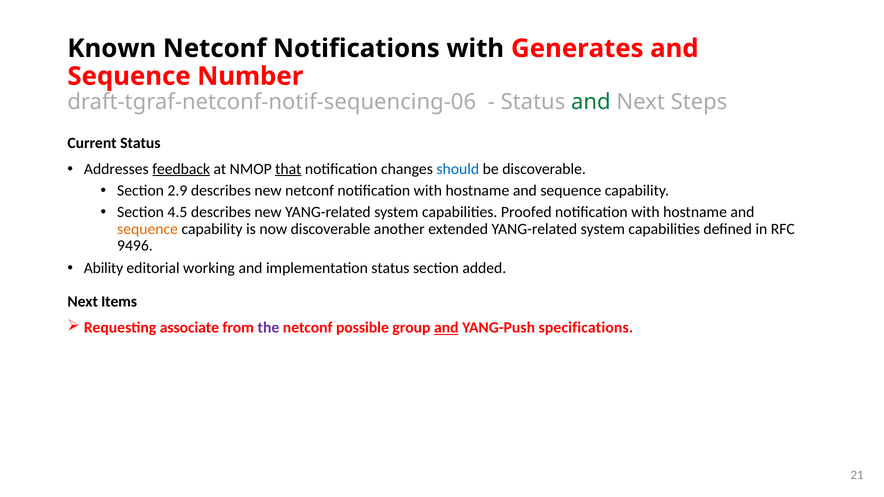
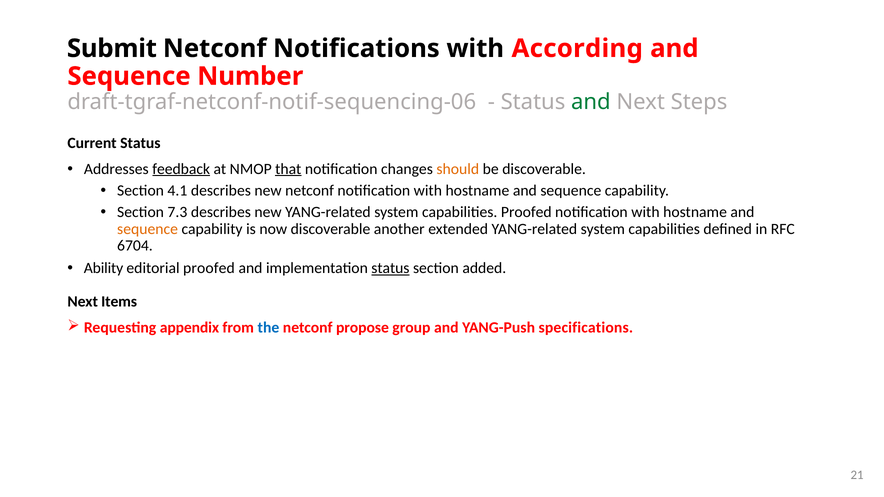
Known: Known -> Submit (112, 48)
Generates: Generates -> According (577, 48)
should colour: blue -> orange (458, 169)
2.9: 2.9 -> 4.1 (177, 191)
4.5: 4.5 -> 7.3 (177, 212)
9496: 9496 -> 6704 (135, 246)
editorial working: working -> proofed (209, 268)
status underline: none -> present (390, 268)
associate: associate -> appendix (189, 328)
the colour: purple -> blue (268, 328)
possible: possible -> propose (362, 328)
and underline: present -> none (446, 328)
